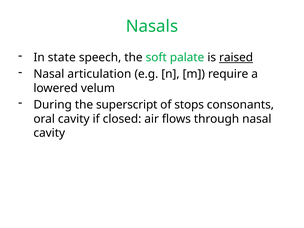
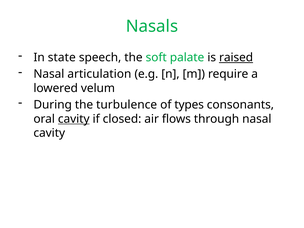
superscript: superscript -> turbulence (127, 105)
stops: stops -> types (189, 105)
cavity underline: none -> present (74, 119)
